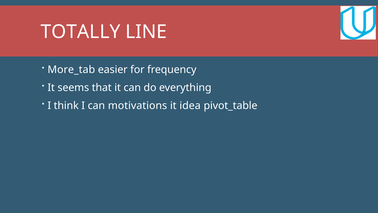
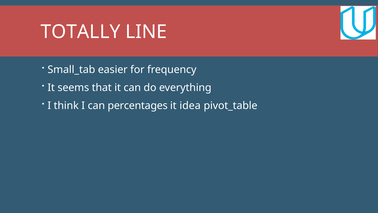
More_tab: More_tab -> Small_tab (71, 70)
motivations: motivations -> percentages (138, 106)
